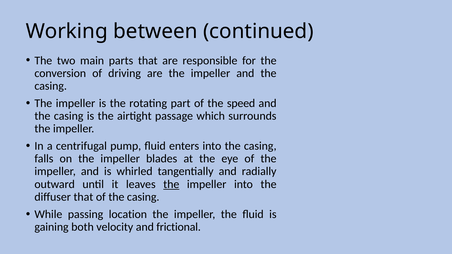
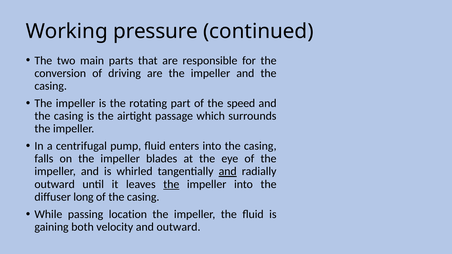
between: between -> pressure (156, 31)
and underline: none -> present (228, 172)
diffuser that: that -> long (83, 197)
and frictional: frictional -> outward (179, 227)
